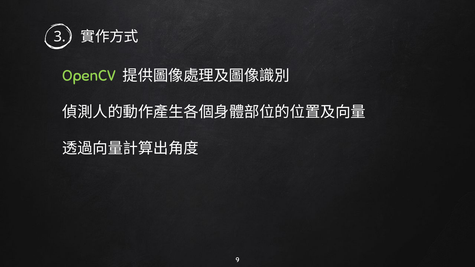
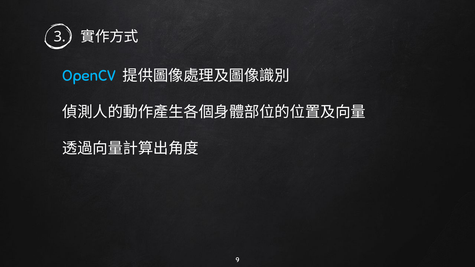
OpenCV colour: light green -> light blue (89, 76)
